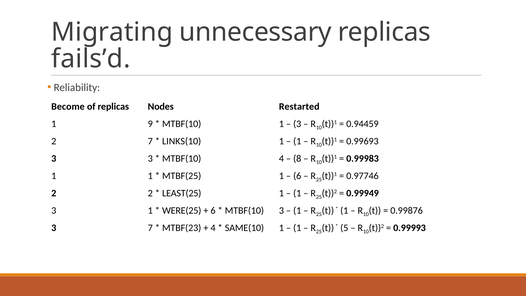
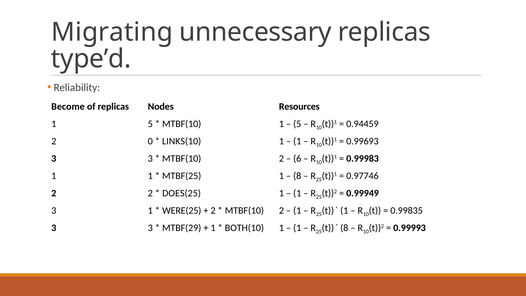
fails’d: fails’d -> type’d (91, 59)
Restarted: Restarted -> Resources (299, 107)
1 9: 9 -> 5 (150, 124)
3: 3 -> 5 (297, 124)
2 7: 7 -> 0 (150, 141)
4: 4 -> 2 (281, 158)
8: 8 -> 6 (297, 158)
6: 6 -> 8 (297, 176)
LEAST(25: LEAST(25 -> DOES(25 (182, 193)
6: 6 -> 2 (213, 210)
3: 3 -> 2 (281, 210)
0.99876: 0.99876 -> 0.99835 (407, 210)
7: 7 -> 3 (150, 228)
MTBF(23: MTBF(23 -> MTBF(29 (182, 228)
4: 4 -> 1 (213, 228)
SAME(10: SAME(10 -> BOTH(10 (244, 228)
5: 5 -> 8 (344, 228)
